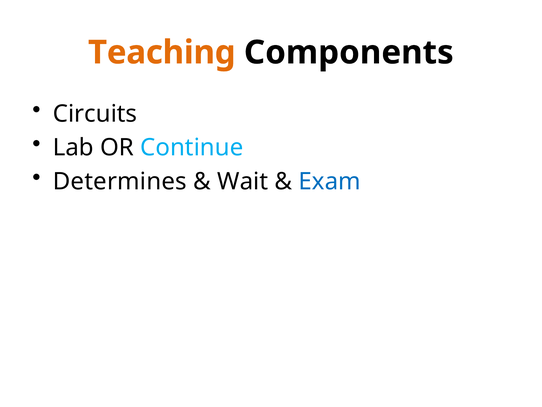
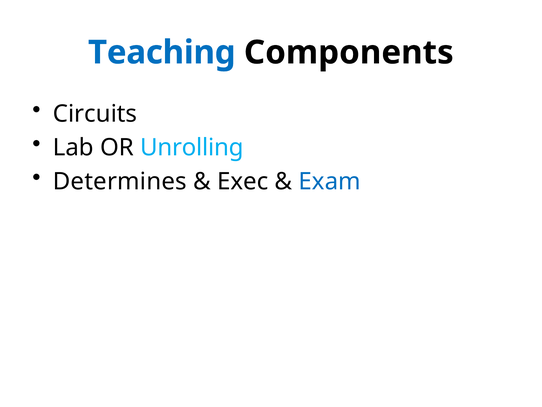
Teaching colour: orange -> blue (162, 52)
Continue: Continue -> Unrolling (192, 147)
Wait: Wait -> Exec (243, 181)
